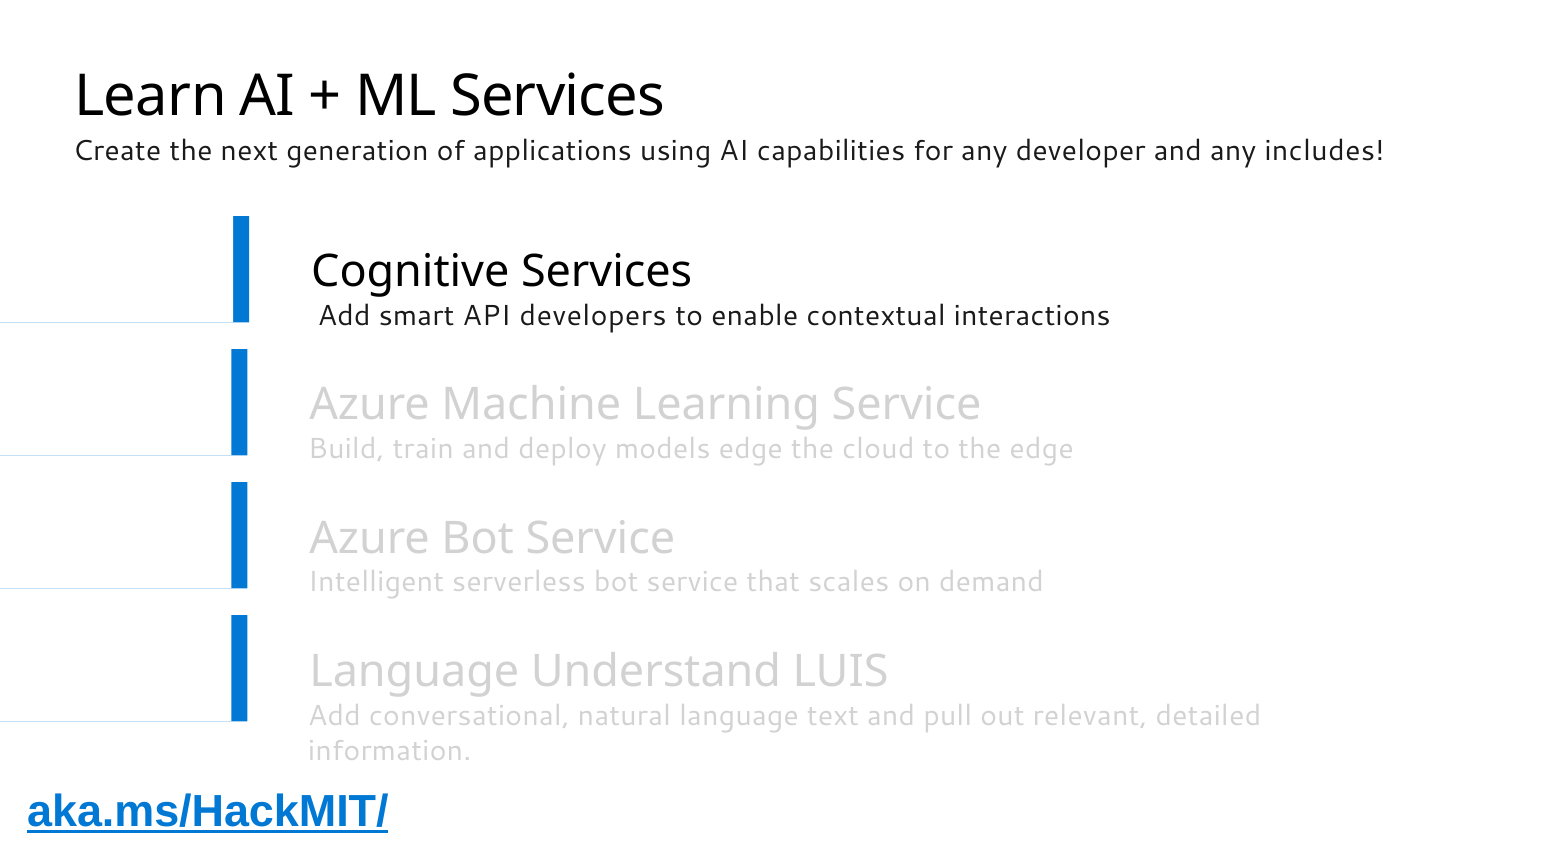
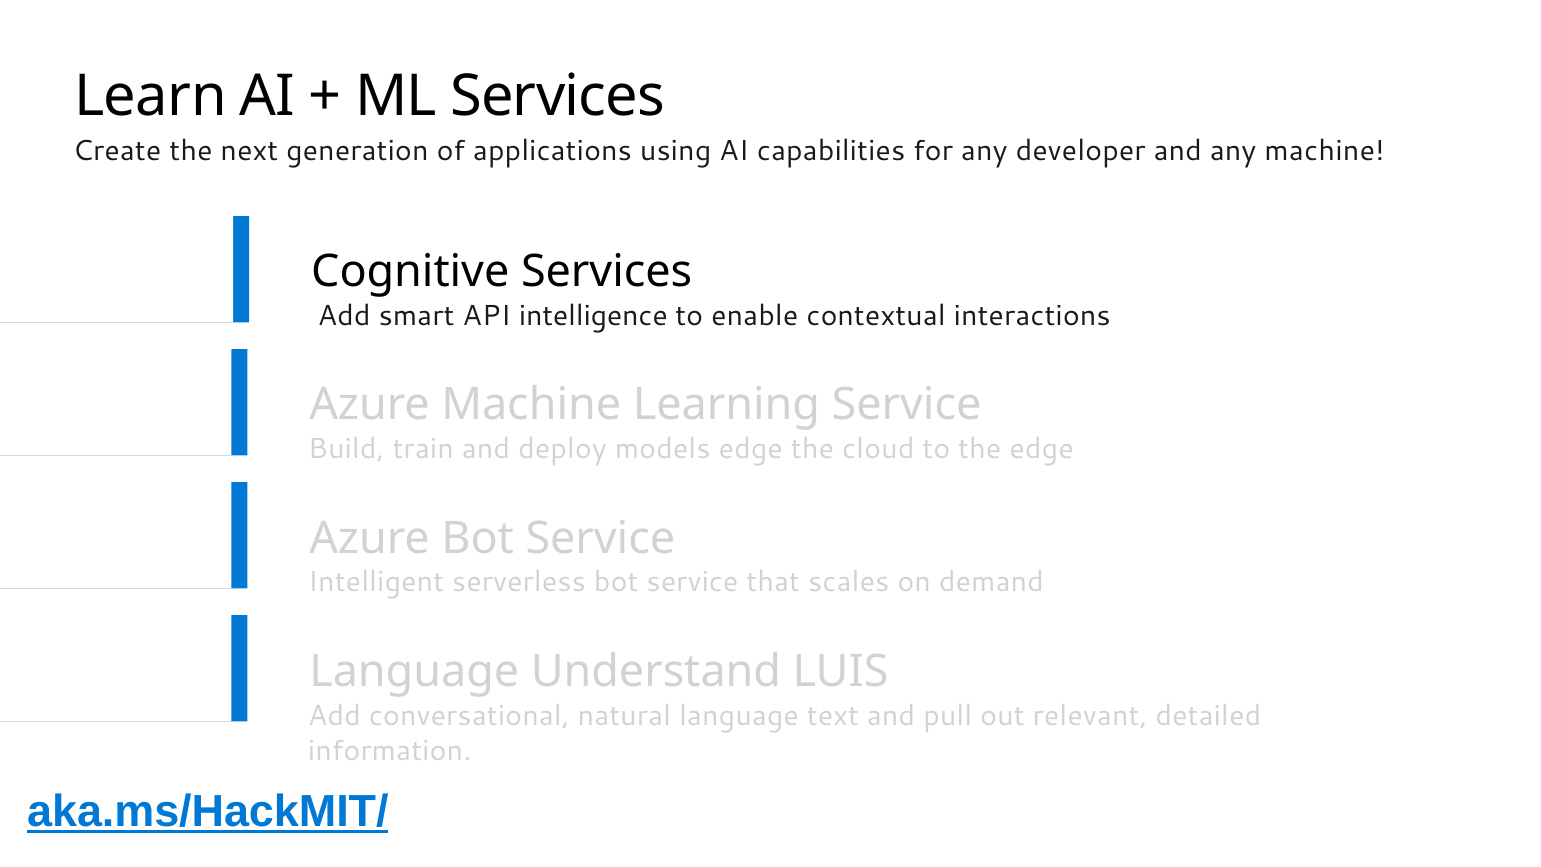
any includes: includes -> machine (1324, 151)
developers: developers -> intelligence (593, 315)
